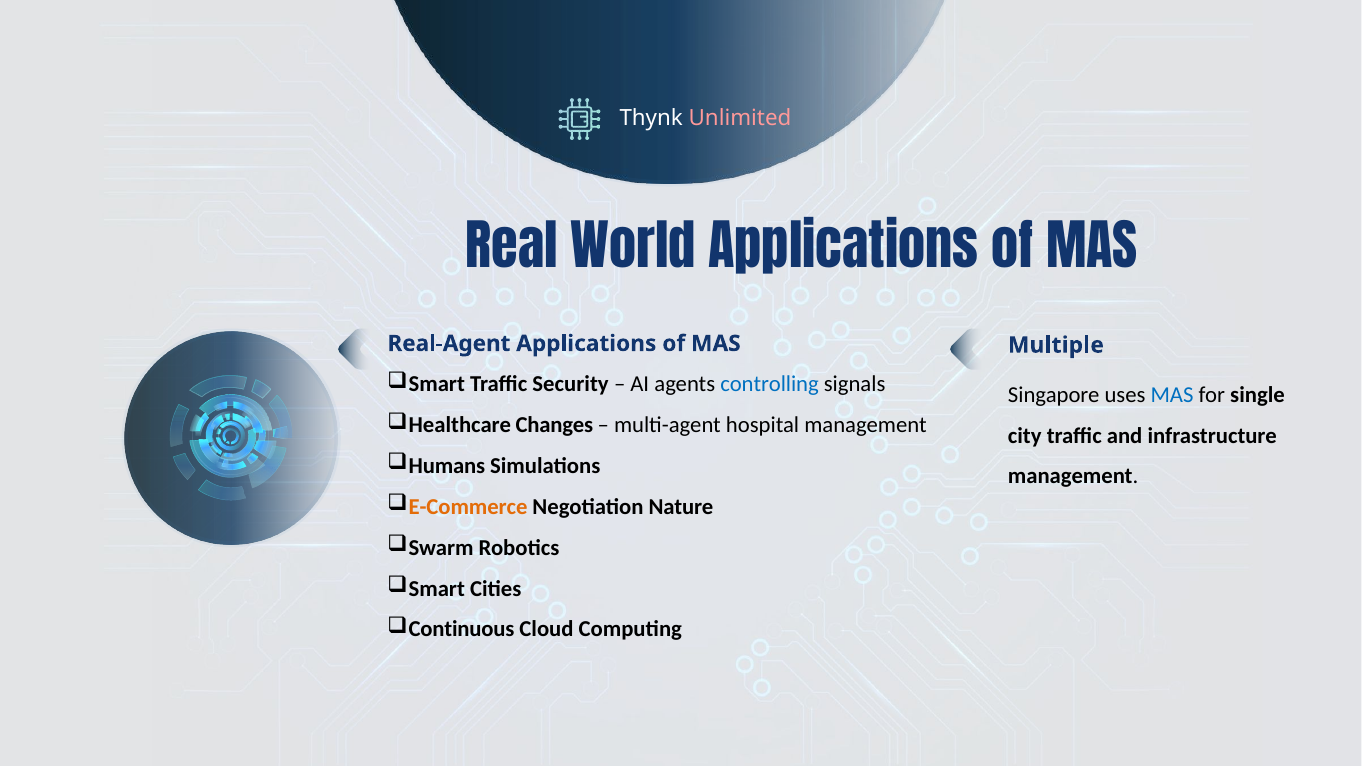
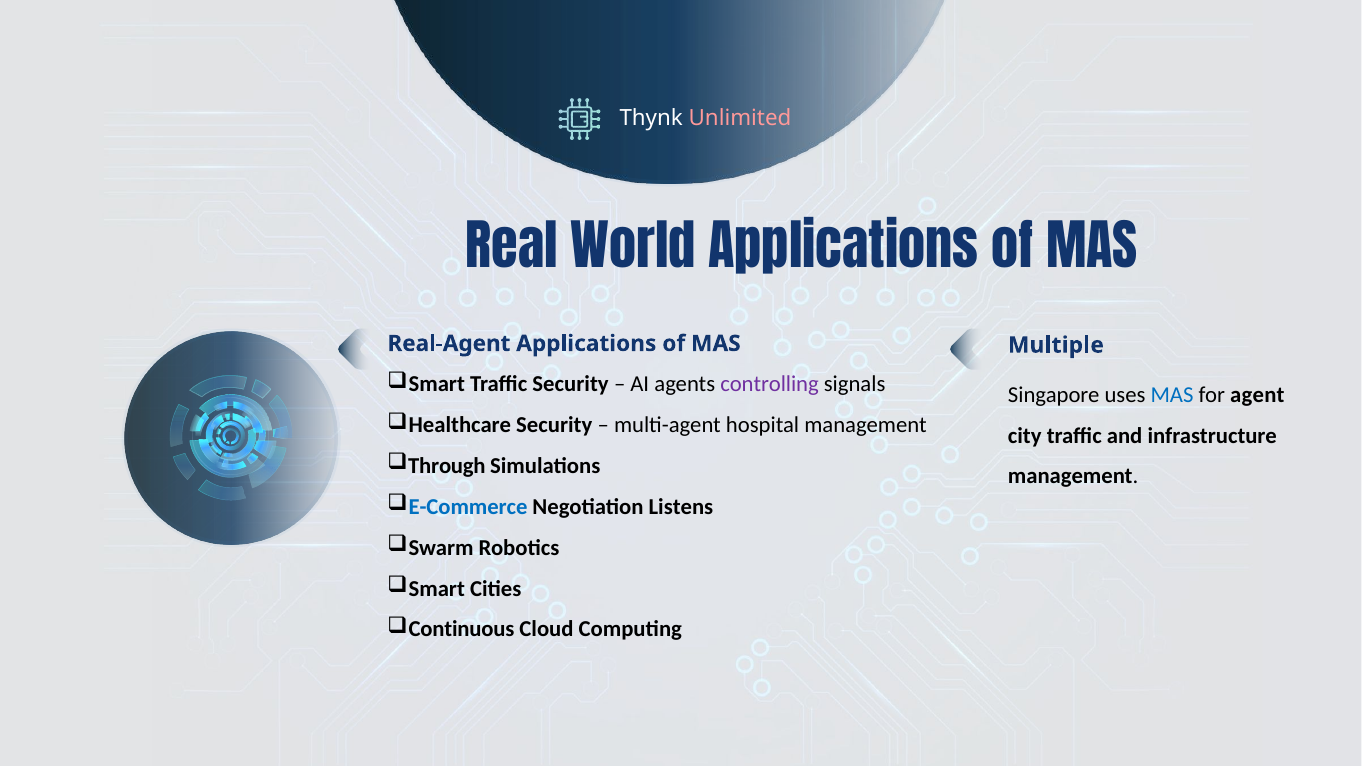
controlling colour: blue -> purple (770, 384)
single: single -> agent (1257, 395)
Healthcare Changes: Changes -> Security (554, 425)
Humans: Humans -> Through (447, 466)
E-Commerce colour: orange -> blue (468, 507)
Nature: Nature -> Listens (681, 507)
